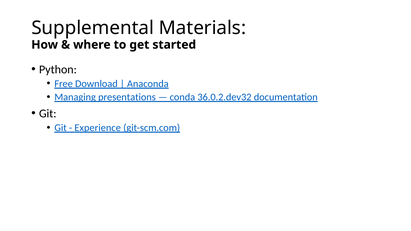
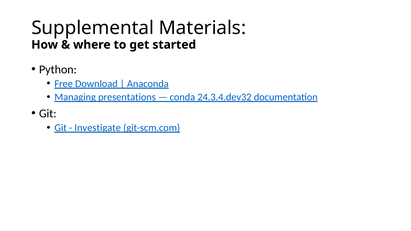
36.0.2.dev32: 36.0.2.dev32 -> 24.3.4.dev32 (224, 97)
Experience: Experience -> Investigate (98, 128)
